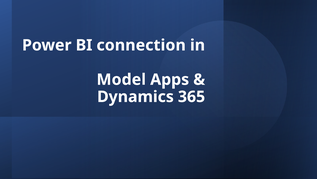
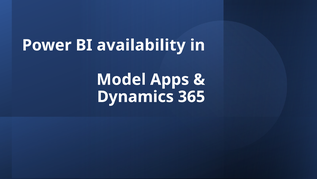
connection: connection -> availability (141, 45)
